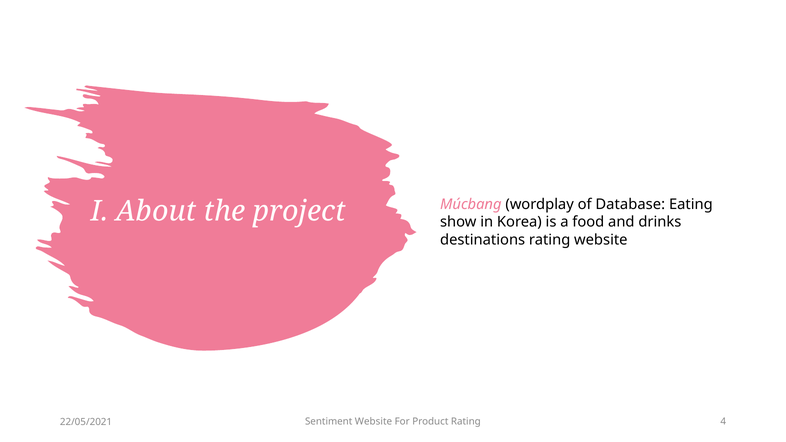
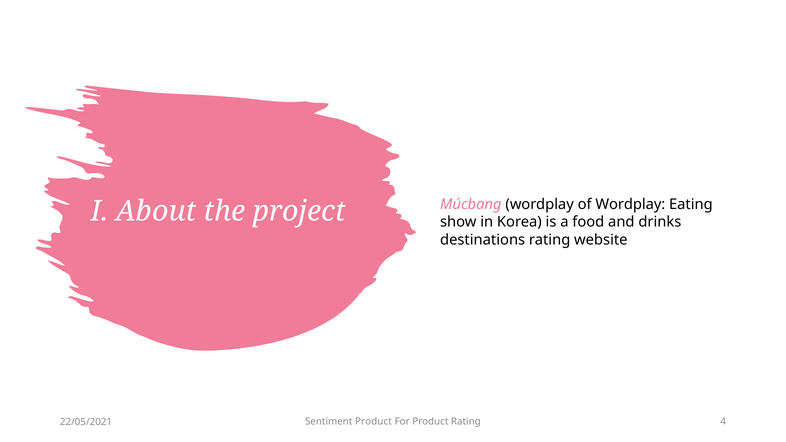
of Database: Database -> Wordplay (630, 204)
Sentiment Website: Website -> Product (373, 421)
